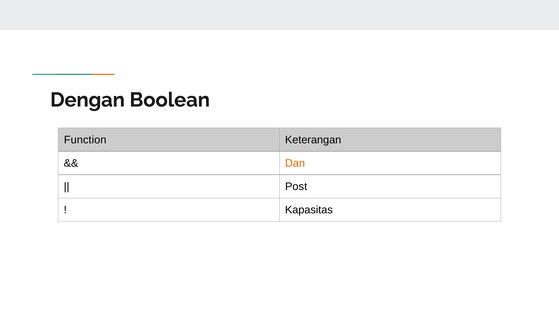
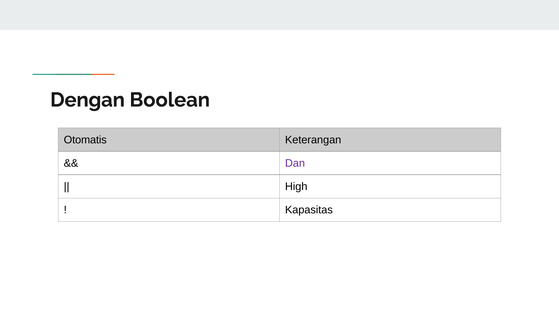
Function: Function -> Otomatis (85, 140)
Dan colour: orange -> purple (295, 163)
Post: Post -> High (296, 186)
